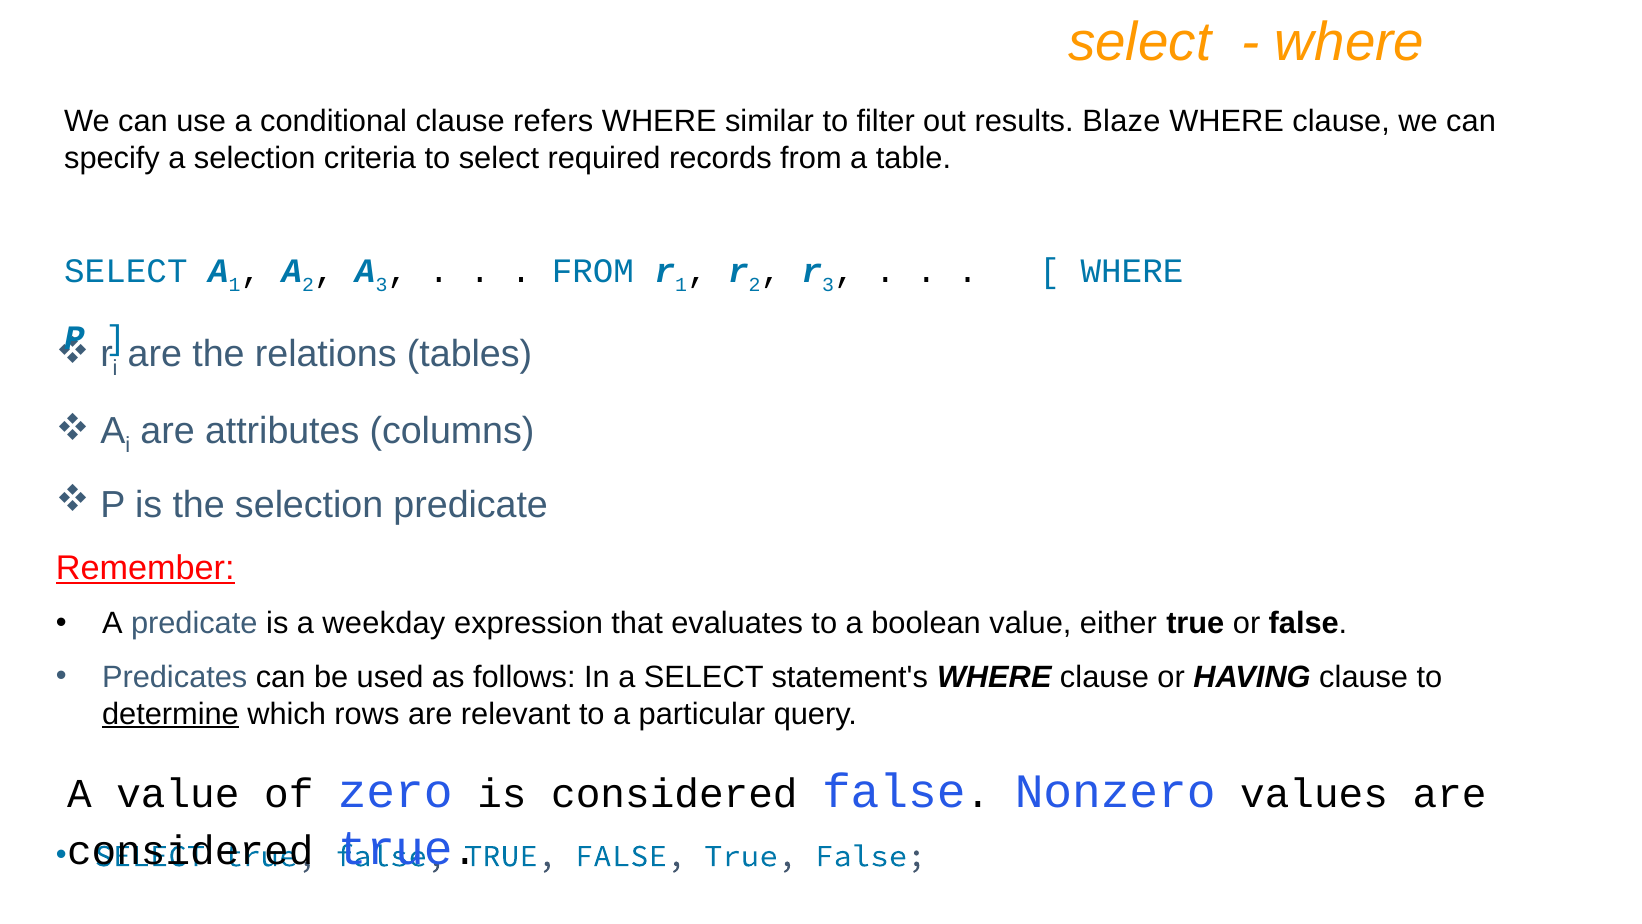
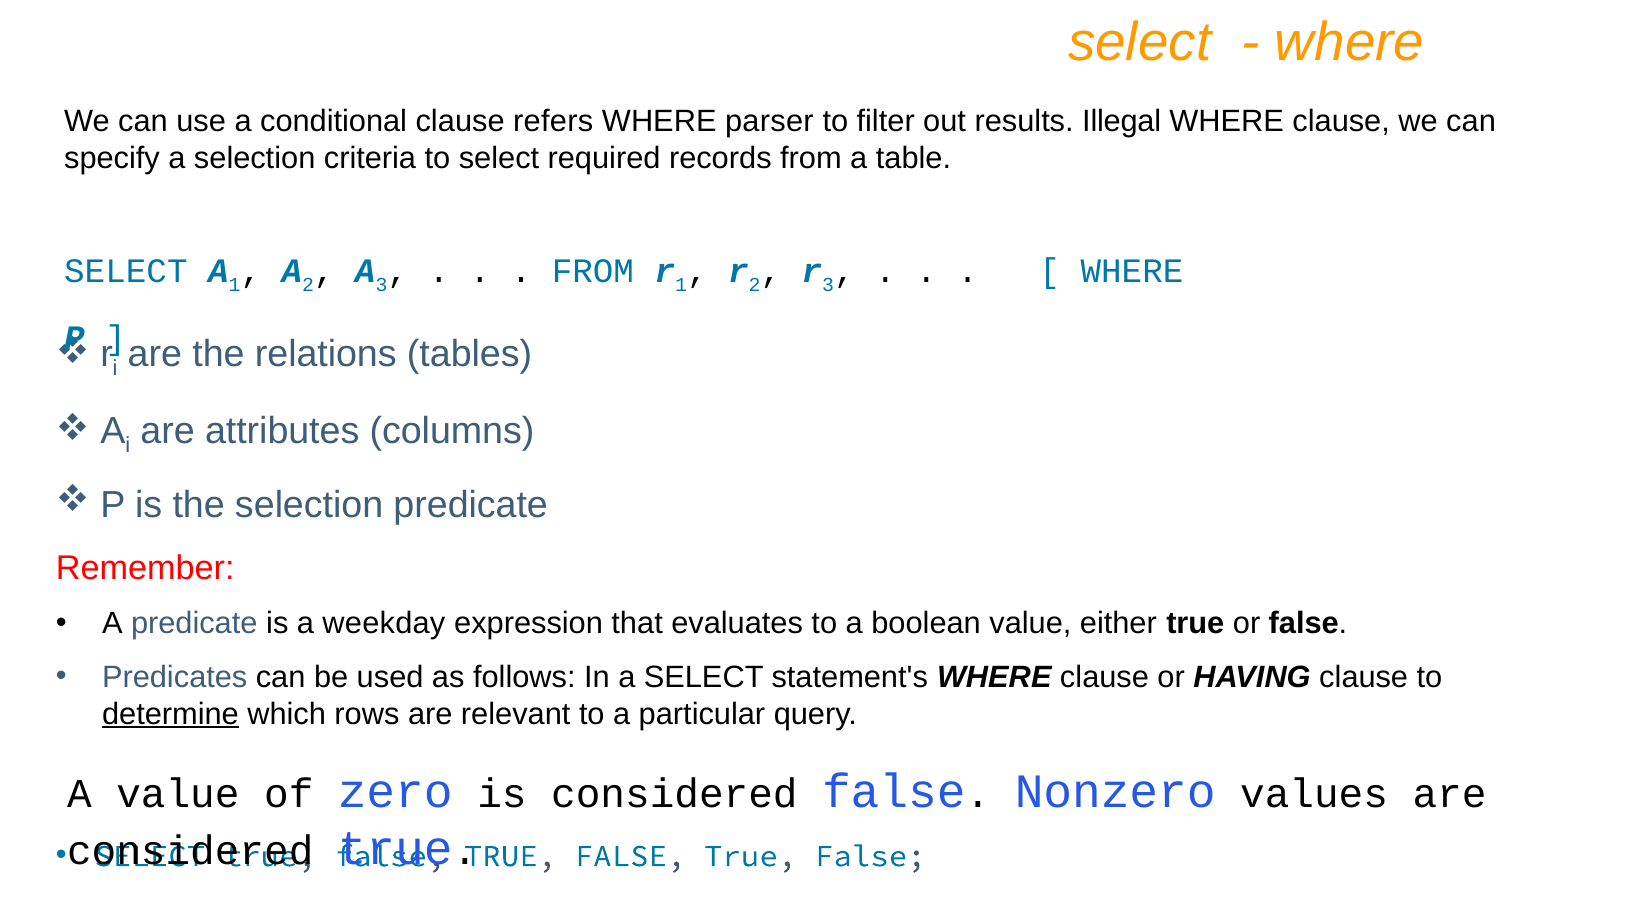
similar: similar -> parser (769, 121)
Blaze: Blaze -> Illegal (1122, 121)
Remember underline: present -> none (145, 568)
